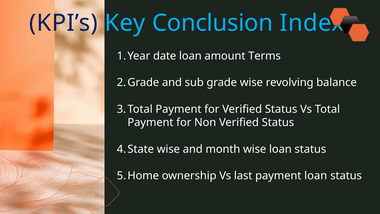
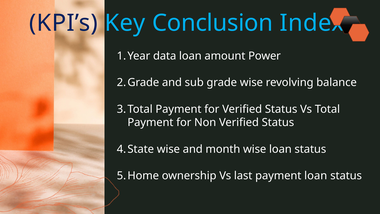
date: date -> data (165, 56)
Terms: Terms -> Power (265, 56)
